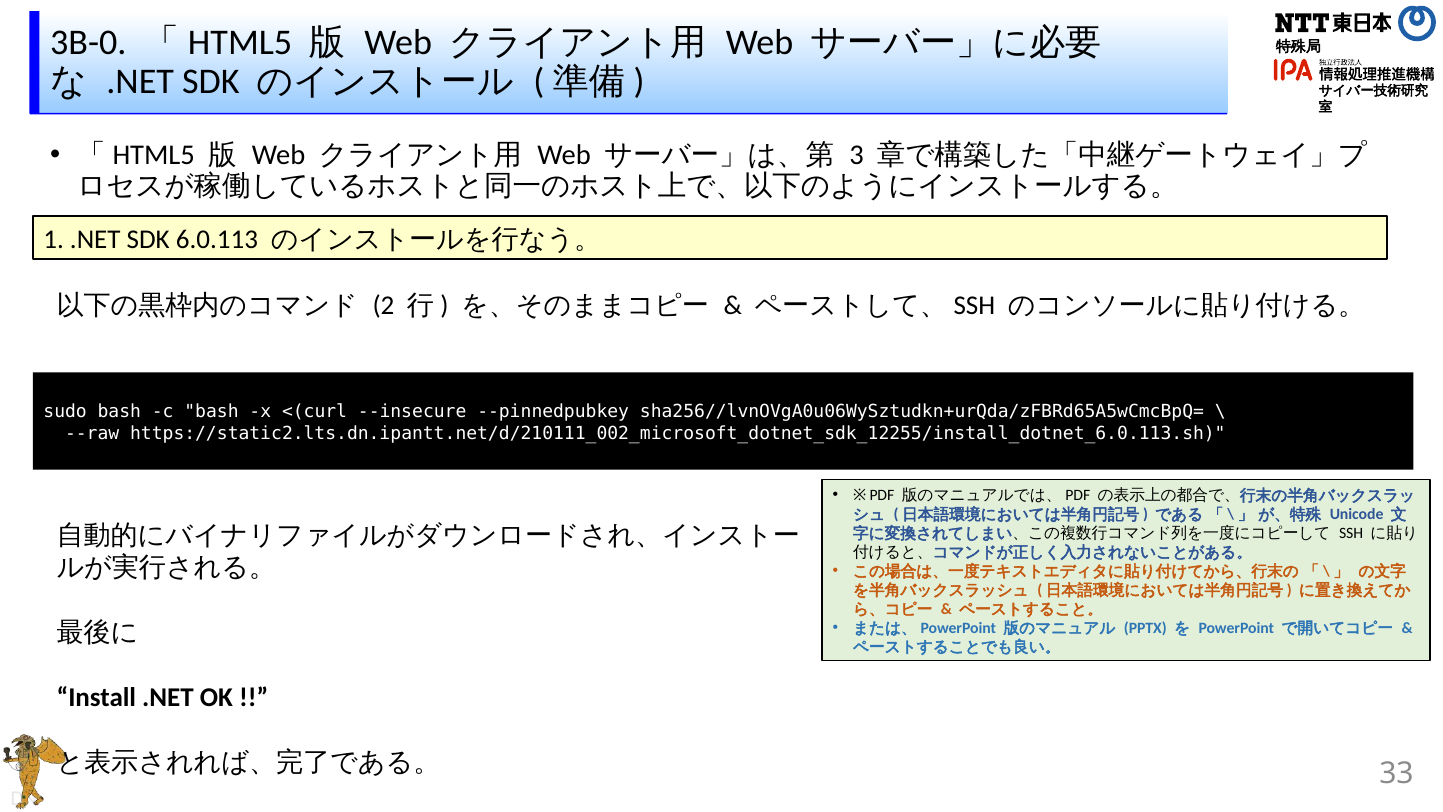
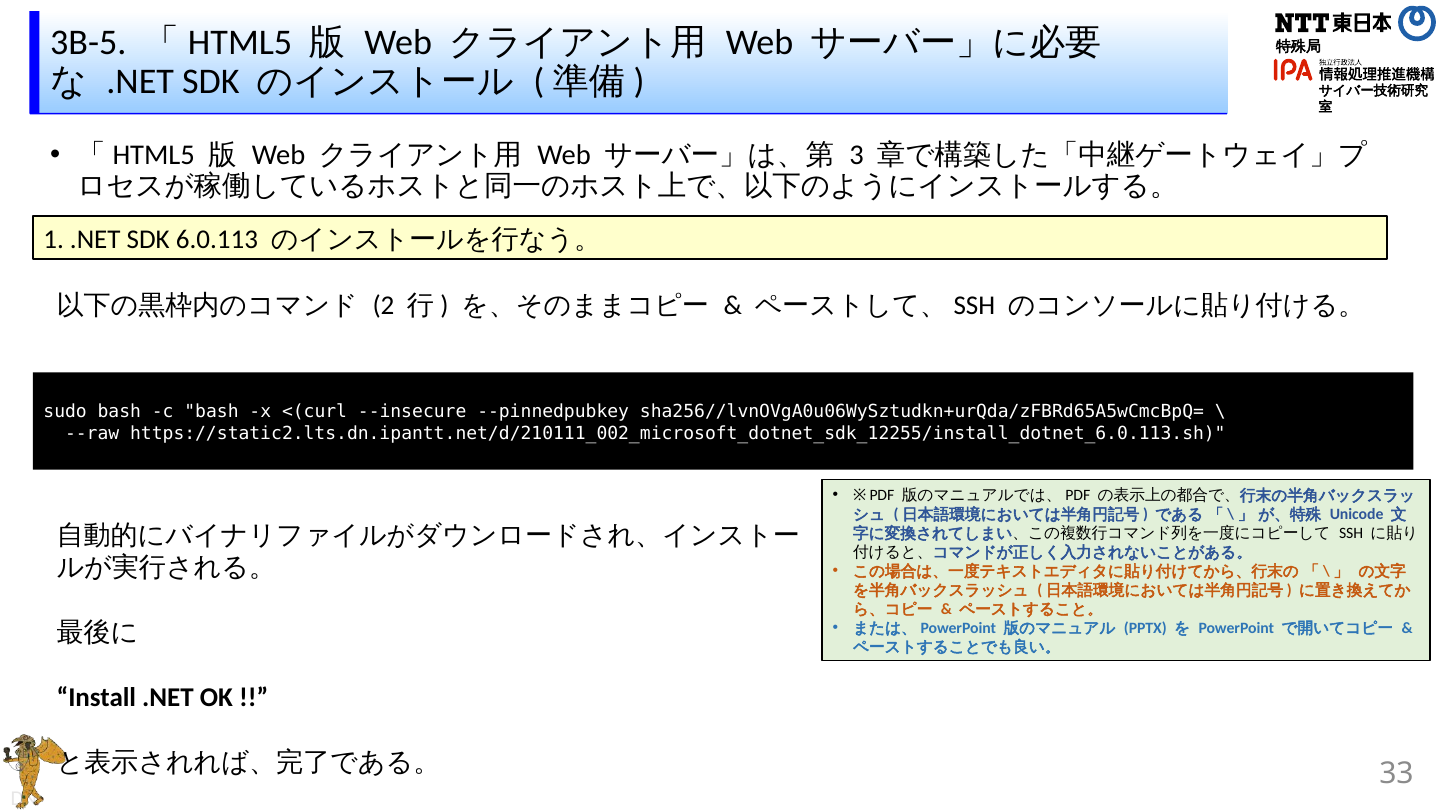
3B-0: 3B-0 -> 3B-5 (88, 43)
